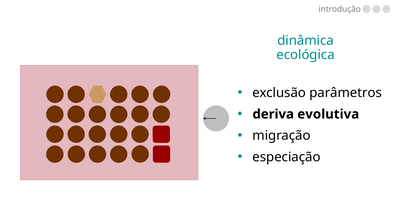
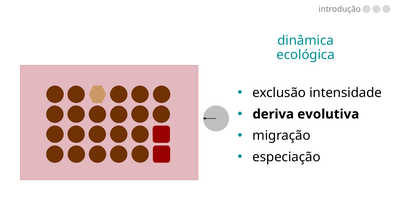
parâmetros: parâmetros -> intensidade (346, 93)
